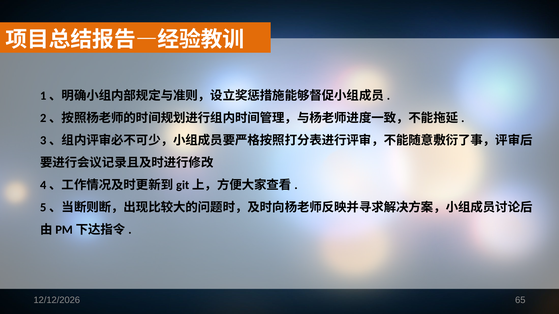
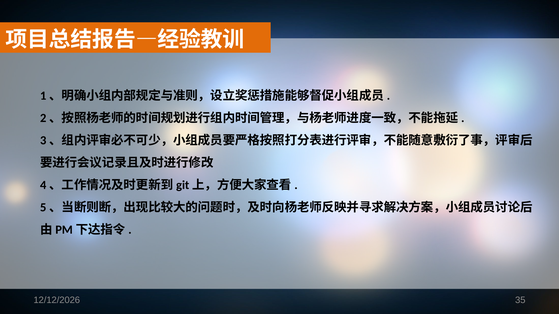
65: 65 -> 35 (520, 300)
